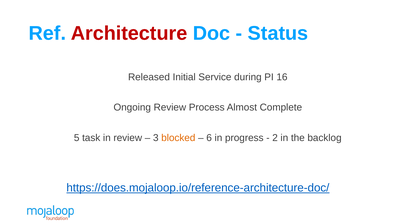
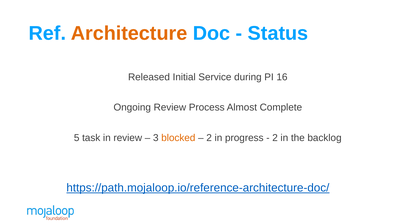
Architecture colour: red -> orange (129, 33)
6: 6 -> 2 (209, 138)
https://does.mojaloop.io/reference-architecture-doc/: https://does.mojaloop.io/reference-architecture-doc/ -> https://path.mojaloop.io/reference-architecture-doc/ (198, 188)
